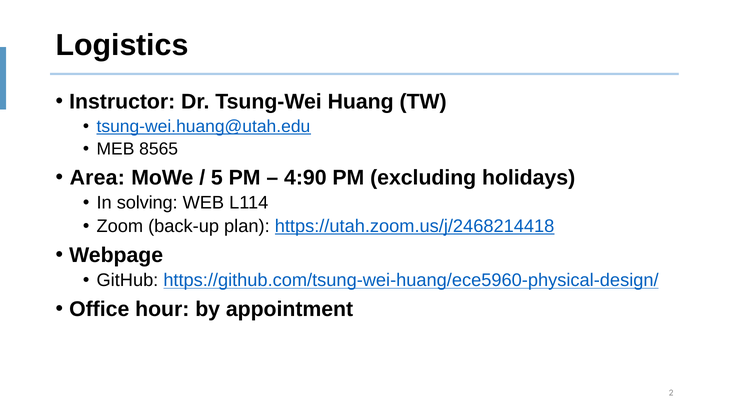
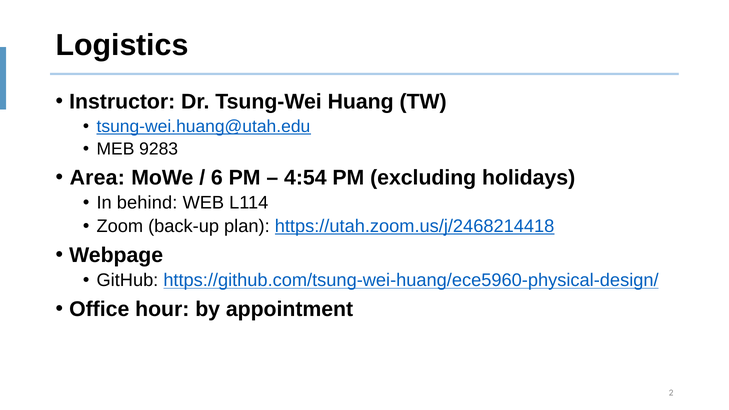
8565: 8565 -> 9283 (159, 149)
5: 5 -> 6 (217, 178)
4:90: 4:90 -> 4:54 (305, 178)
solving: solving -> behind (147, 203)
